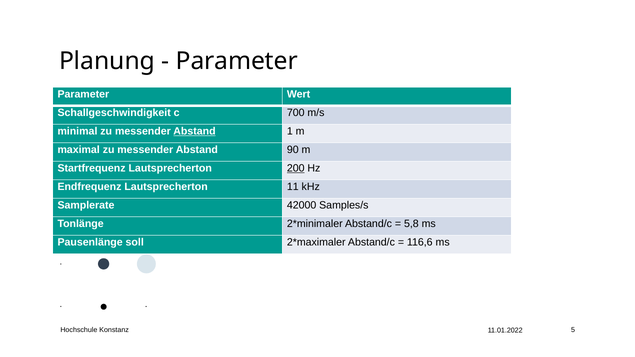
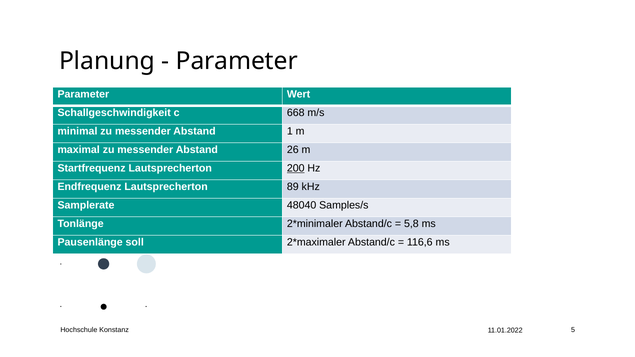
700: 700 -> 668 (296, 113)
Abstand underline: present -> none (194, 131)
90: 90 -> 26 (293, 150)
11: 11 -> 89 (293, 187)
42000: 42000 -> 48040 (302, 205)
